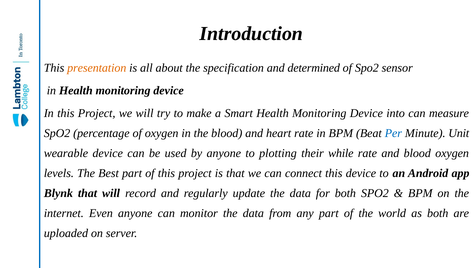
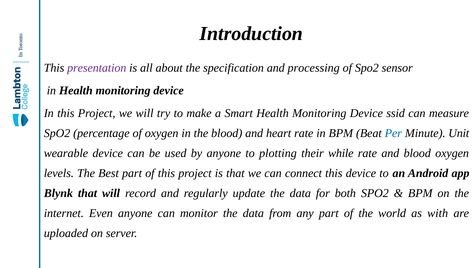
presentation colour: orange -> purple (97, 68)
determined: determined -> processing (314, 68)
into: into -> ssid (396, 113)
as both: both -> with (438, 213)
